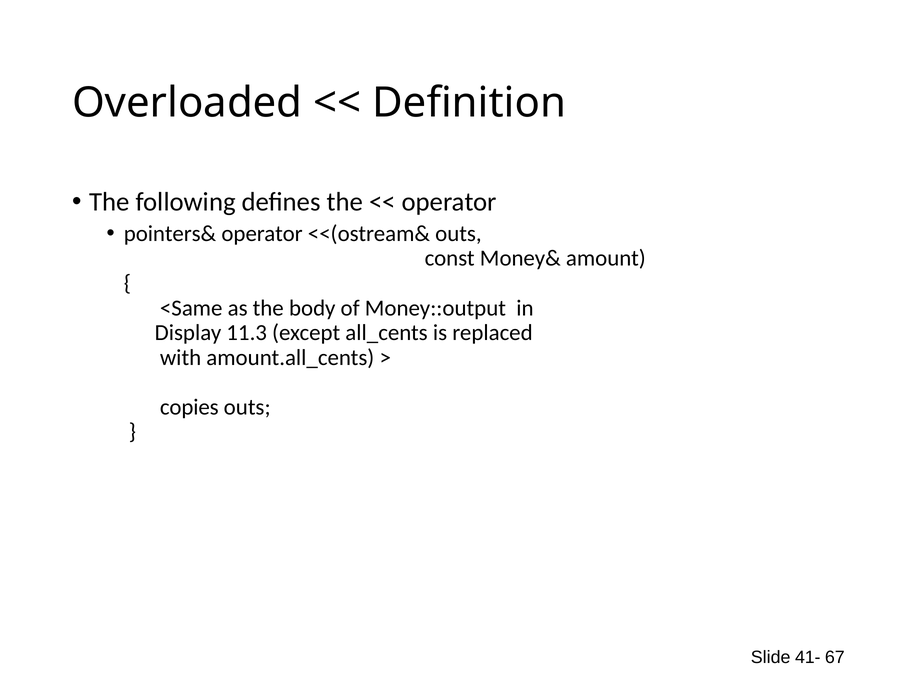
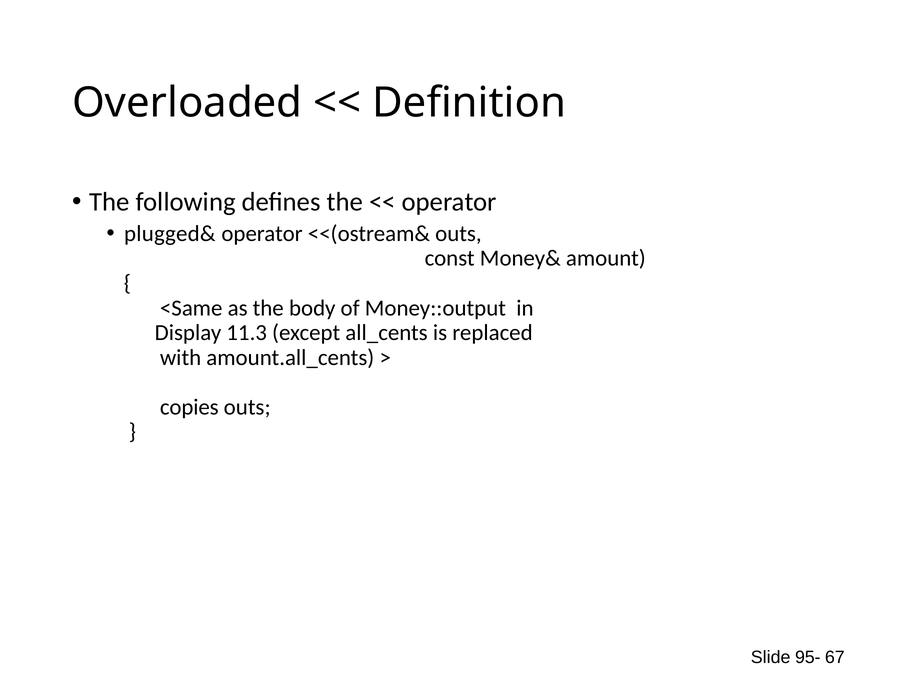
pointers&: pointers& -> plugged& (170, 234)
41-: 41- -> 95- (808, 657)
